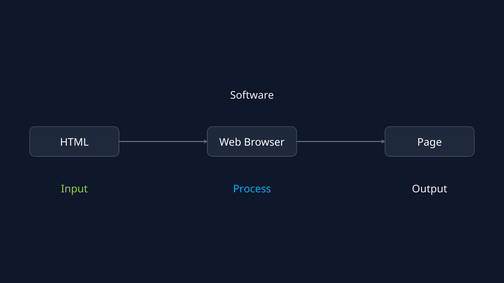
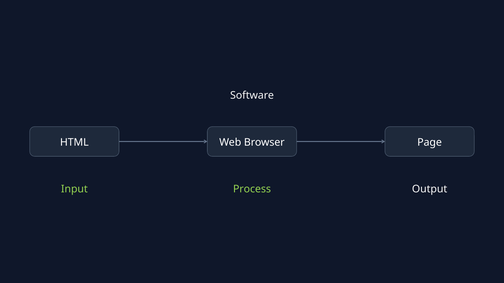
Process colour: light blue -> light green (252, 189)
